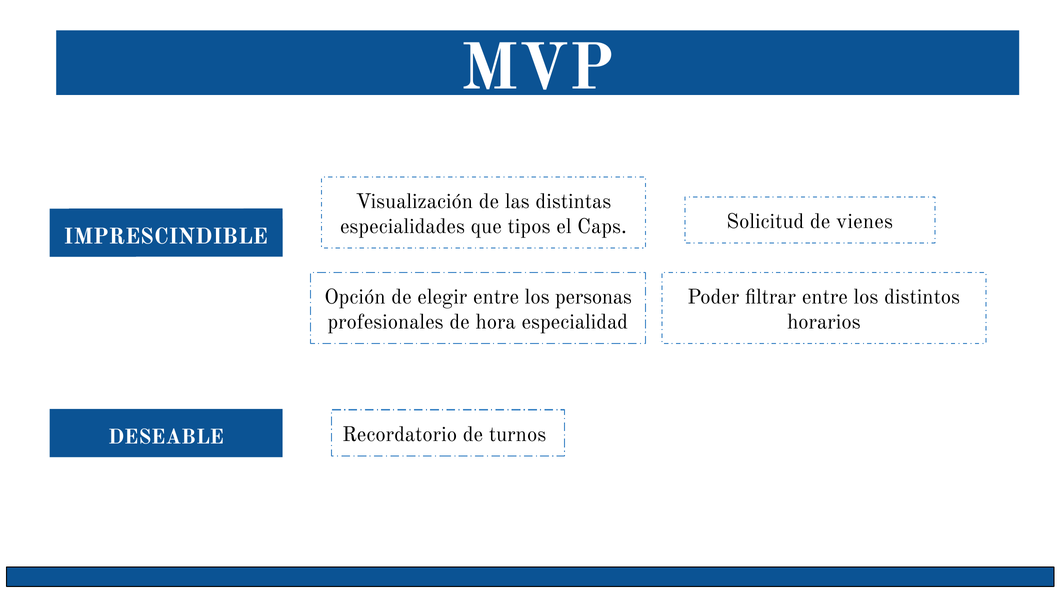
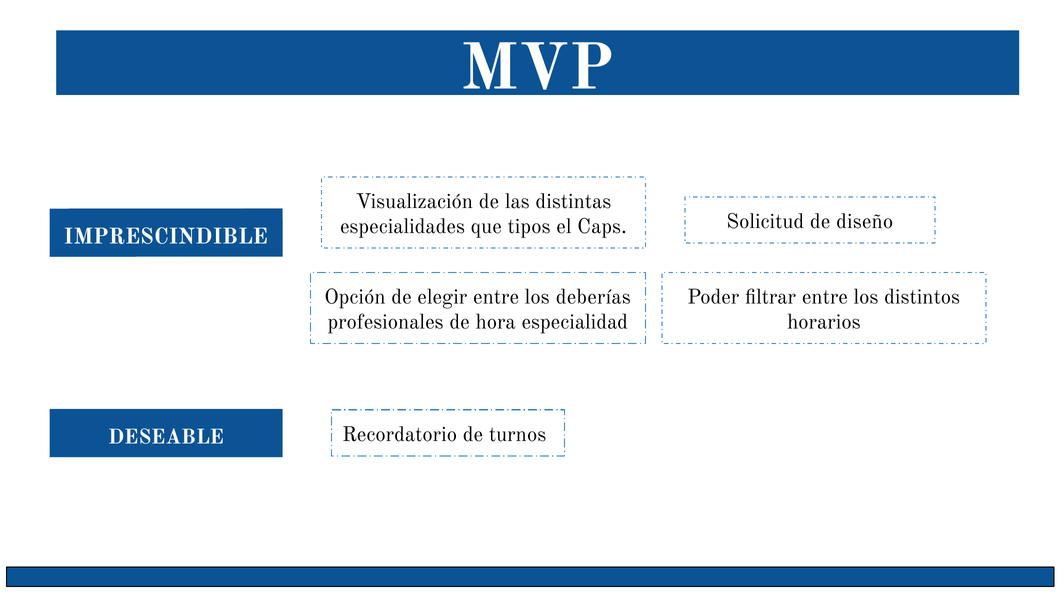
vienes: vienes -> diseño (865, 221)
personas: personas -> deberías (593, 297)
